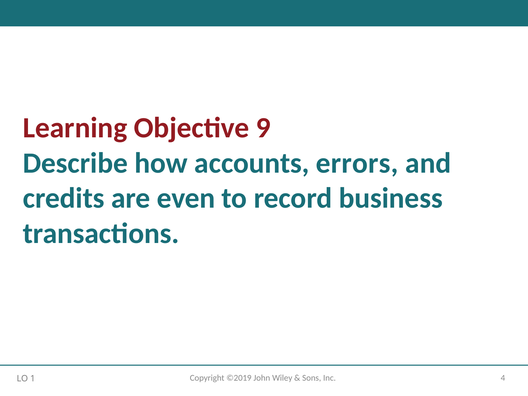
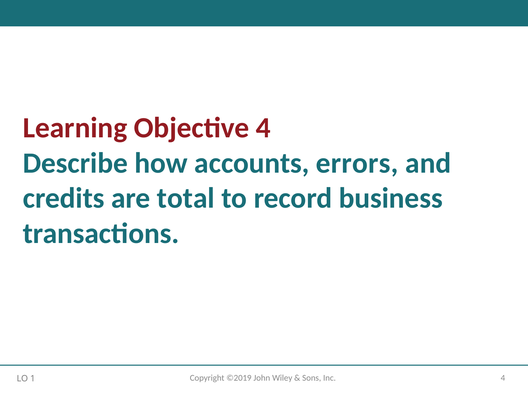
Objective 9: 9 -> 4 (263, 128)
even: even -> total (186, 198)
